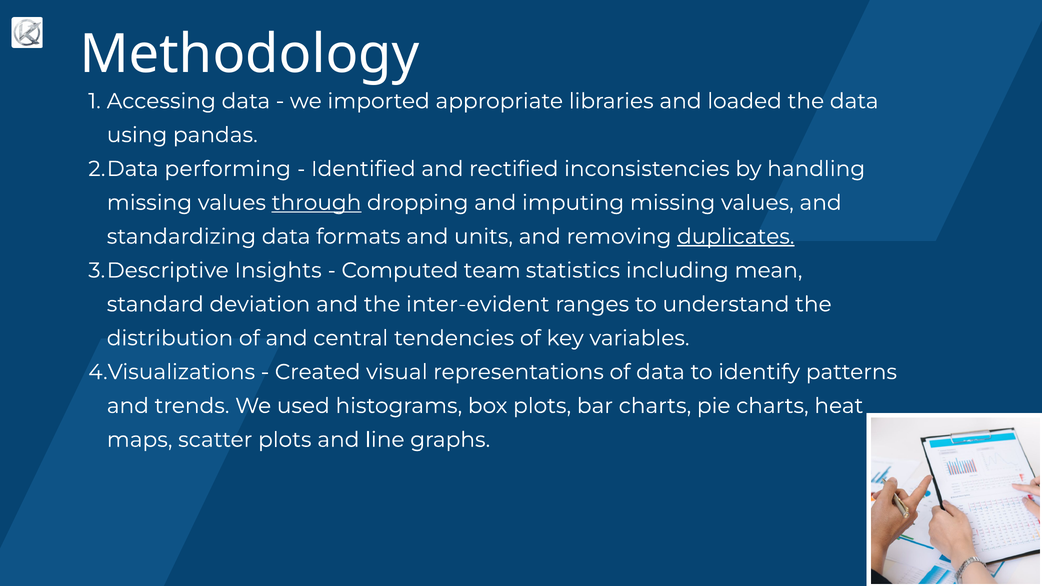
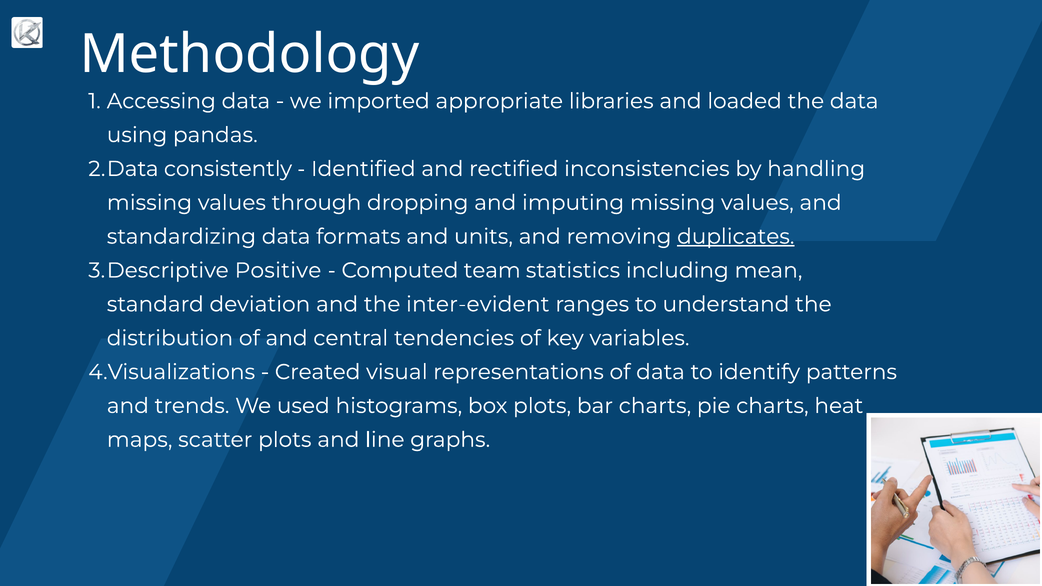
performing: performing -> consistently (228, 169)
through underline: present -> none (317, 203)
Insights: Insights -> Positive (278, 270)
